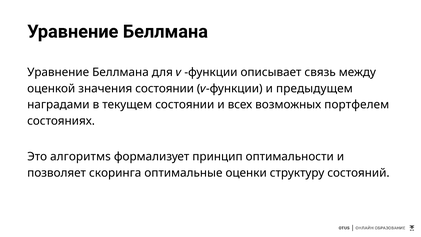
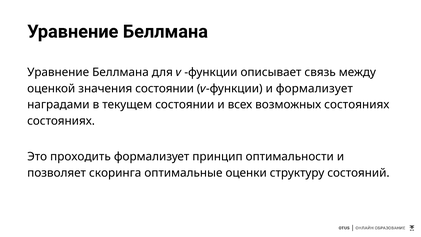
и предыдущем: предыдущем -> формализует (314, 89)
возможных портфелем: портфелем -> состояниях (357, 105)
алгоритмs: алгоритмs -> проходить (80, 157)
